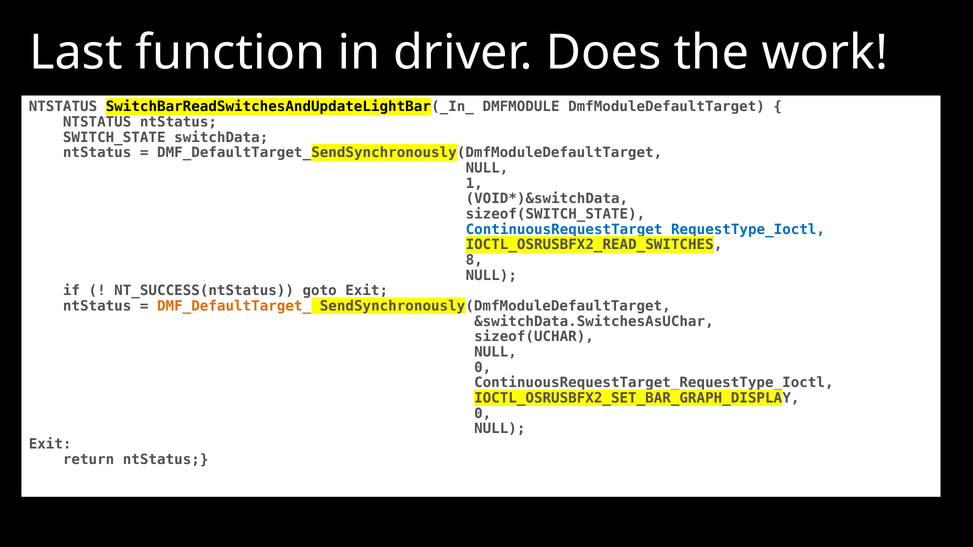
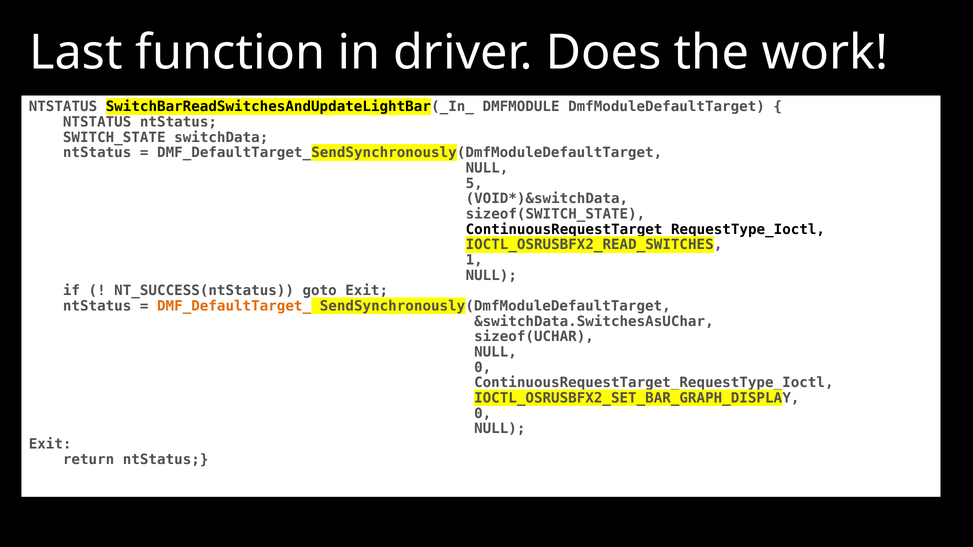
1: 1 -> 5 (474, 183)
ContinuousRequestTarget_RequestType_Ioctl colour: blue -> black (645, 230)
8: 8 -> 1 (474, 260)
